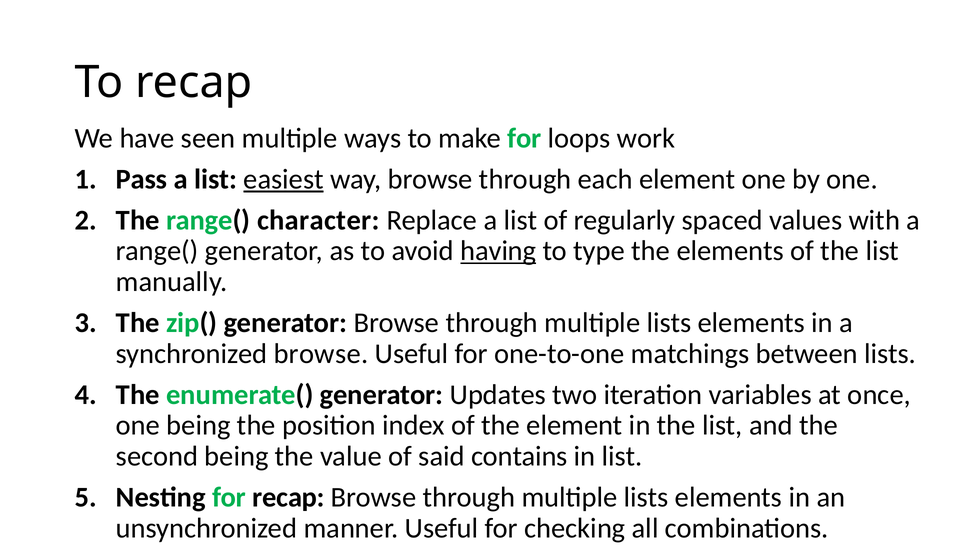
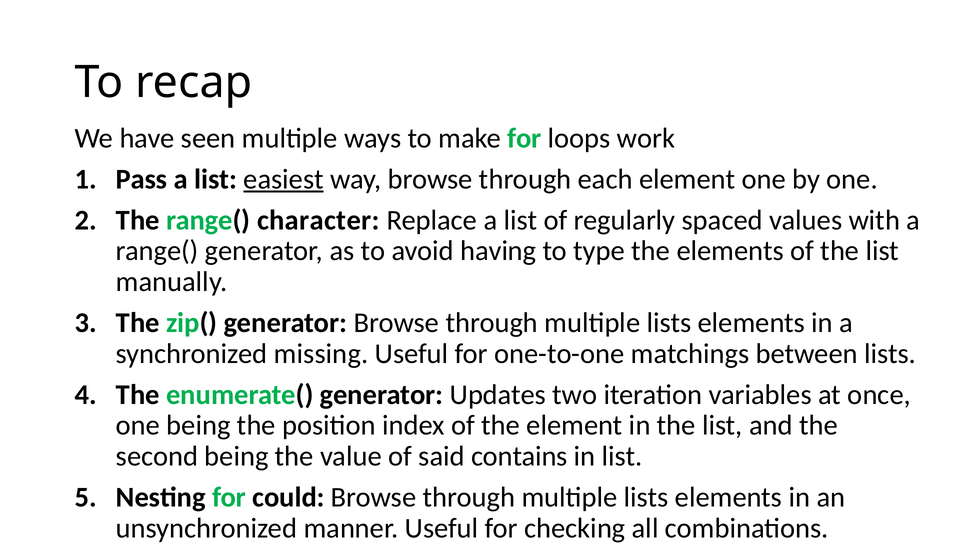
having underline: present -> none (498, 251)
synchronized browse: browse -> missing (321, 353)
for recap: recap -> could (288, 497)
